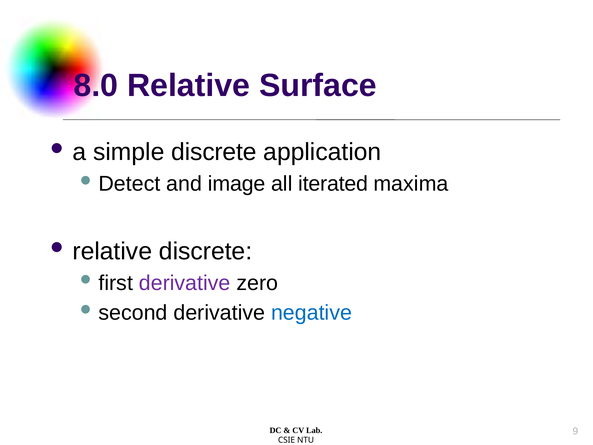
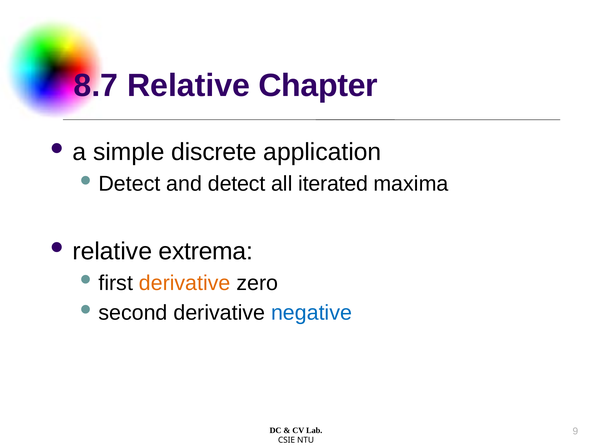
8.0: 8.0 -> 8.7 (96, 86)
Surface: Surface -> Chapter (318, 86)
image: image -> detect (237, 184)
relative discrete: discrete -> extrema (206, 251)
derivative colour: purple -> orange (185, 283)
